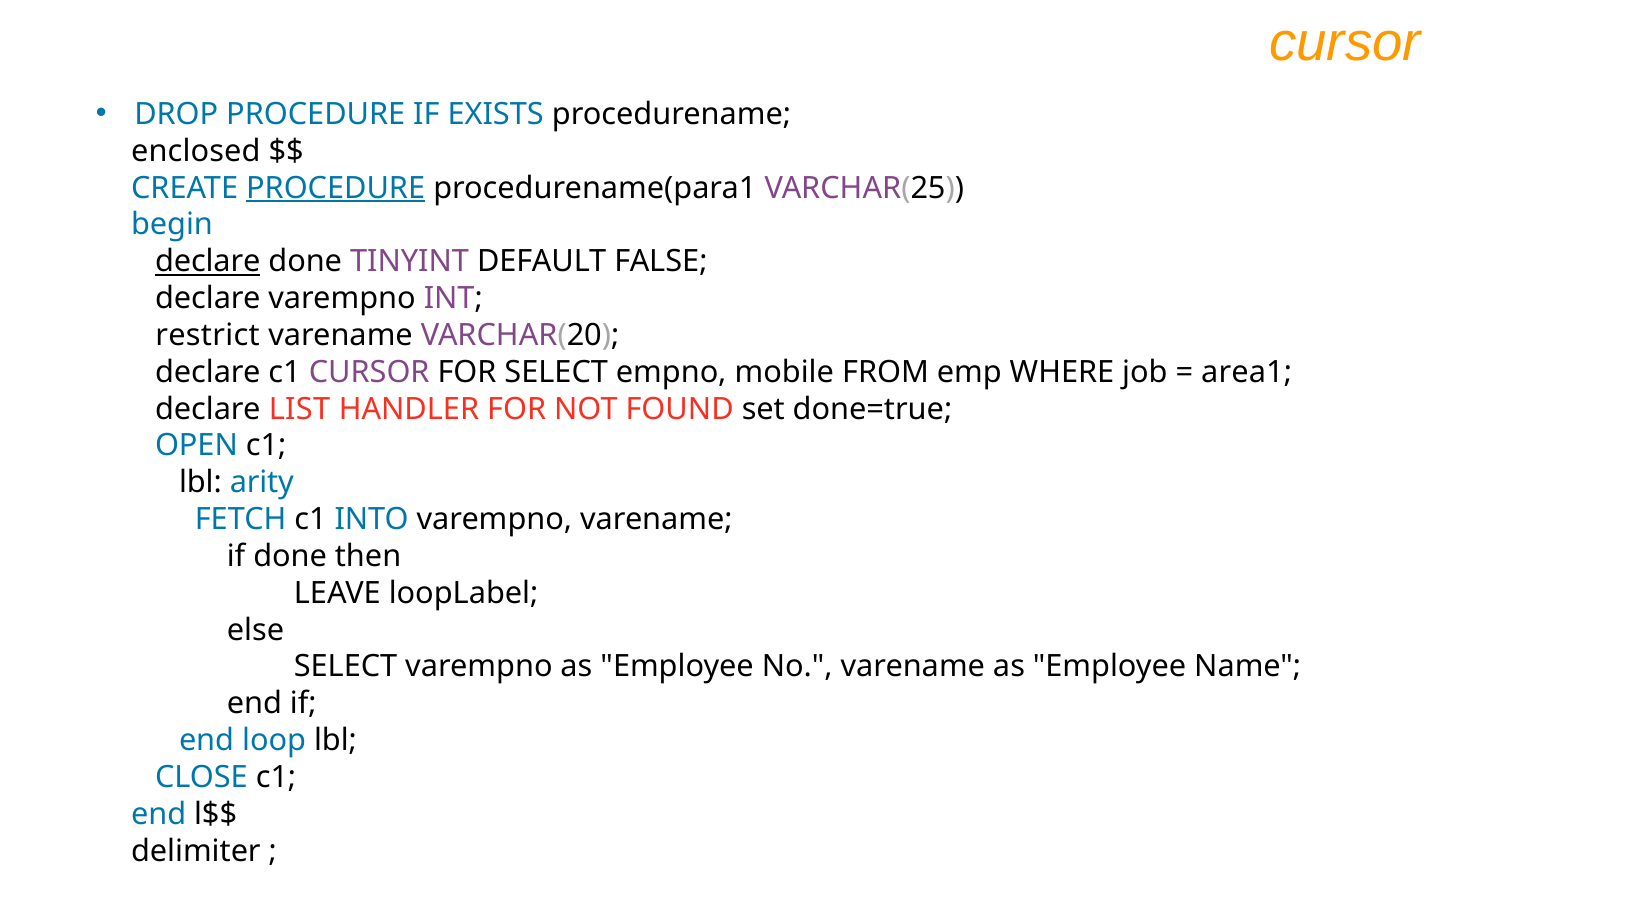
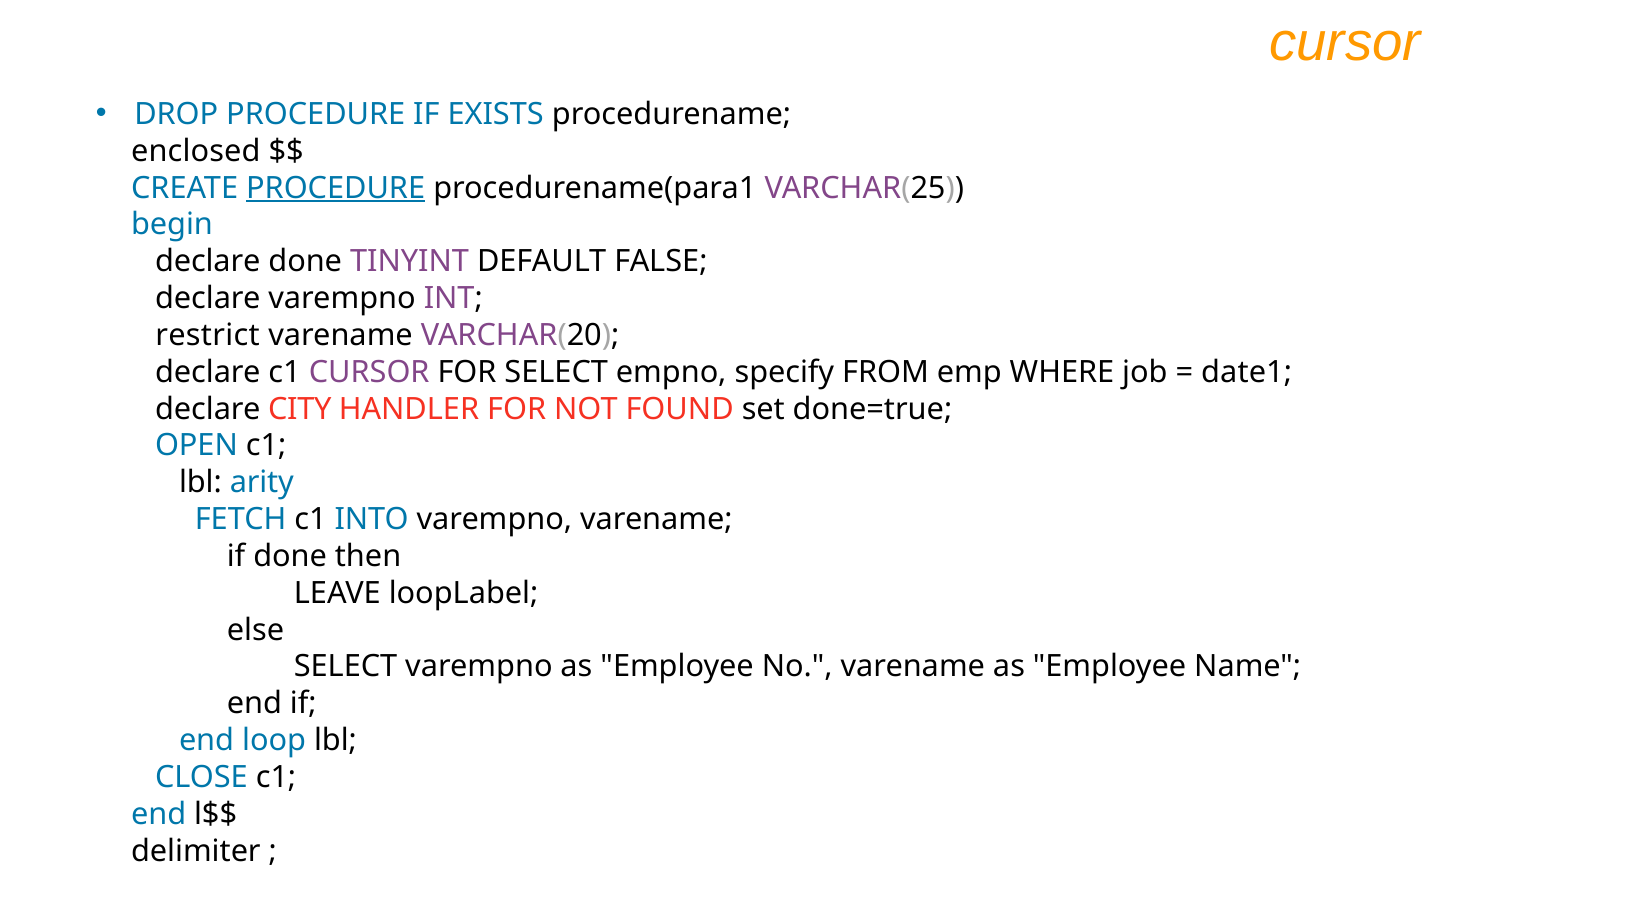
declare underline: present -> none (208, 262)
mobile: mobile -> specify (784, 372)
area1: area1 -> date1 (1247, 372)
LIST: LIST -> CITY (300, 409)
